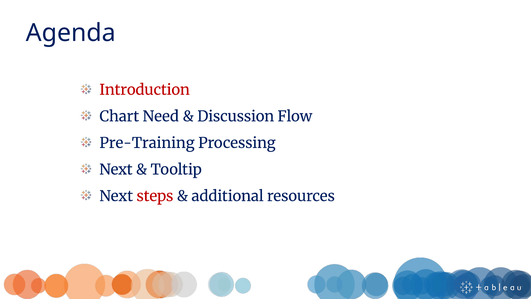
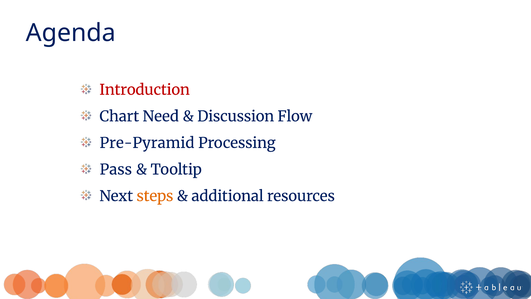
Pre-Training: Pre-Training -> Pre-Pyramid (147, 143)
Next: Next -> Pass (116, 169)
steps colour: red -> orange (155, 196)
